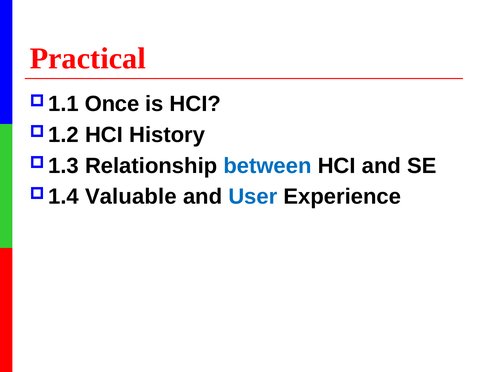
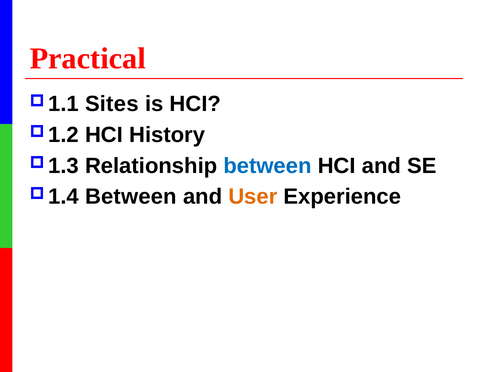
Once: Once -> Sites (112, 104)
Valuable: Valuable -> Between (131, 197)
User colour: blue -> orange (253, 197)
